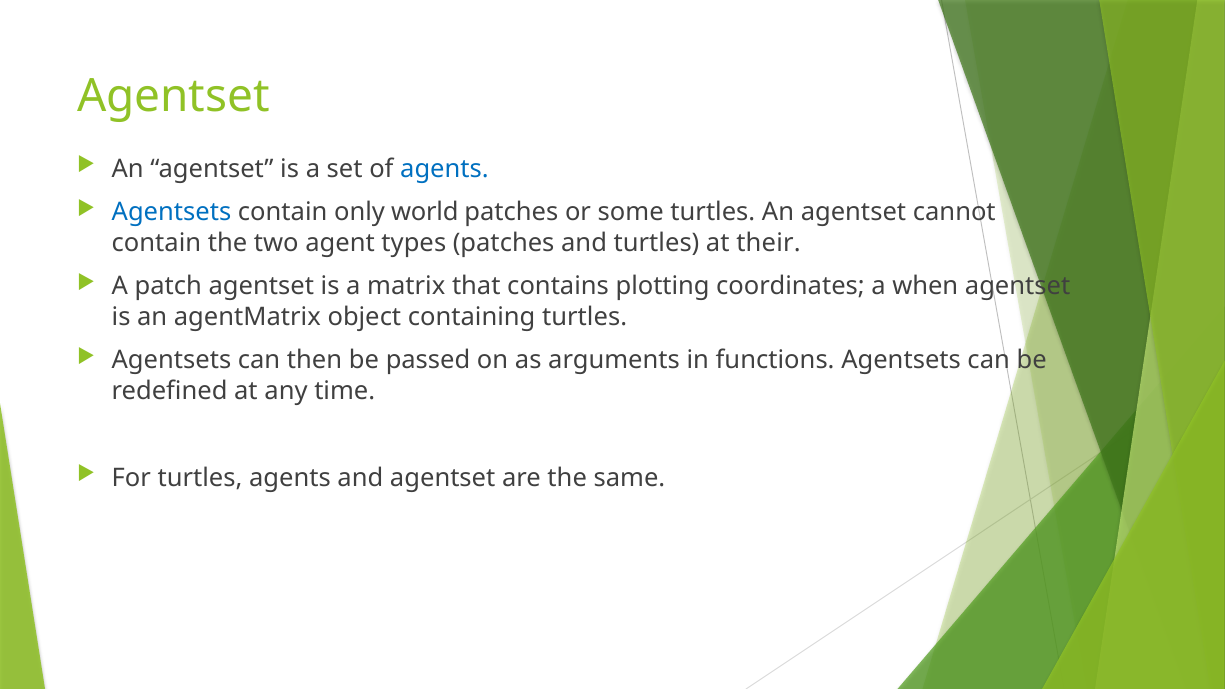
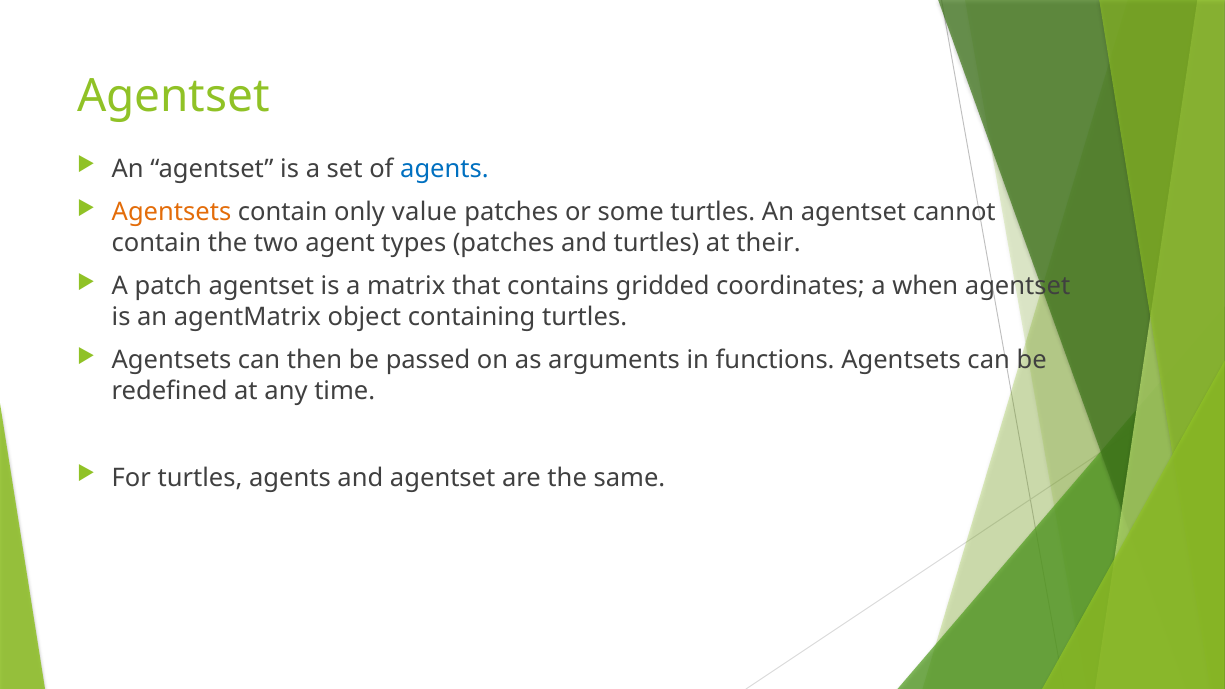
Agentsets colour: blue -> orange (171, 212)
world: world -> value (425, 212)
plotting: plotting -> gridded (663, 286)
